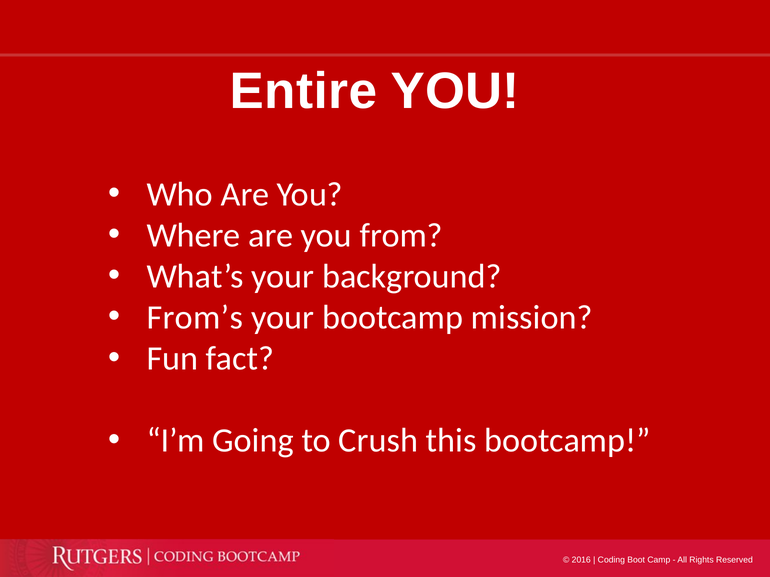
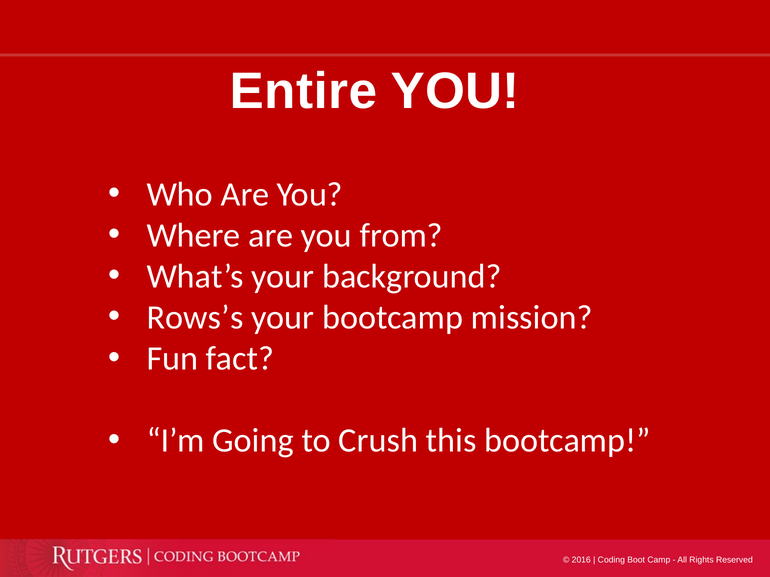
From’s: From’s -> Rows’s (195, 318)
